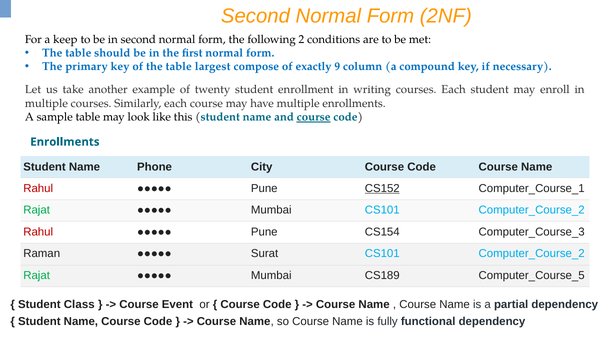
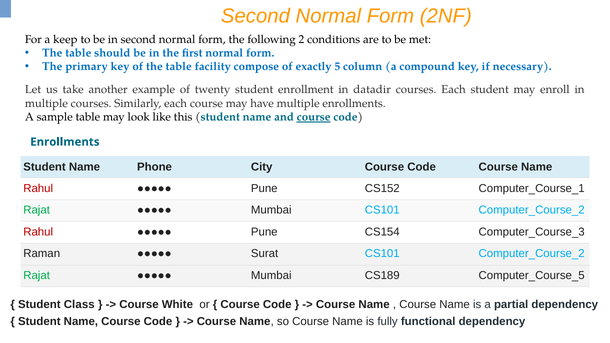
largest: largest -> facility (213, 67)
9: 9 -> 5 (337, 67)
writing: writing -> datadir (372, 90)
CS152 underline: present -> none (382, 188)
Event: Event -> White (177, 305)
